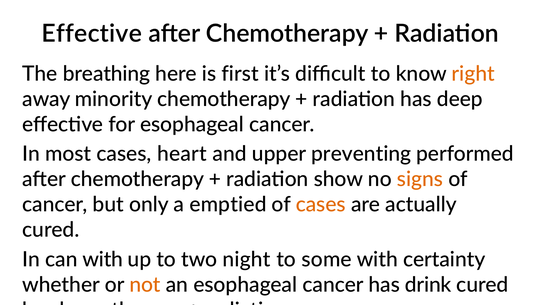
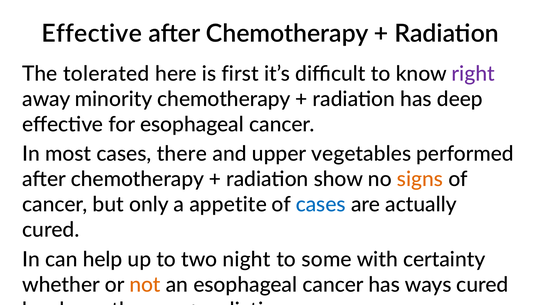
breathing: breathing -> tolerated (106, 74)
right colour: orange -> purple (473, 74)
heart: heart -> there (182, 154)
preventing: preventing -> vegetables (361, 154)
emptied: emptied -> appetite (228, 205)
cases colour: orange -> blue (321, 205)
can with: with -> help (103, 259)
drink: drink -> ways (428, 285)
